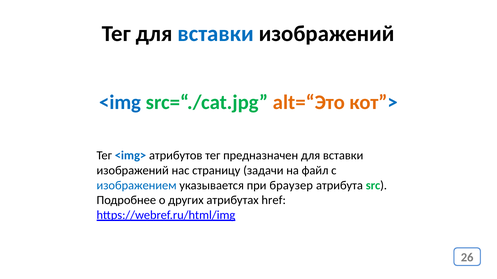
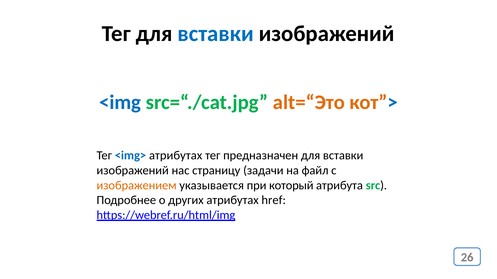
<img> атрибутов: атрибутов -> атрибутах (176, 156)
изображением colour: blue -> orange (137, 186)
браузер: браузер -> который (291, 186)
